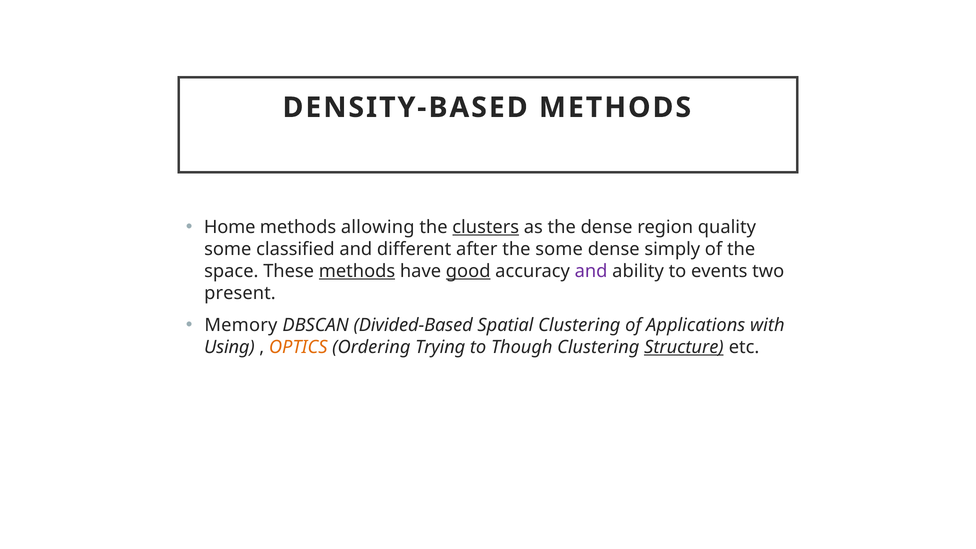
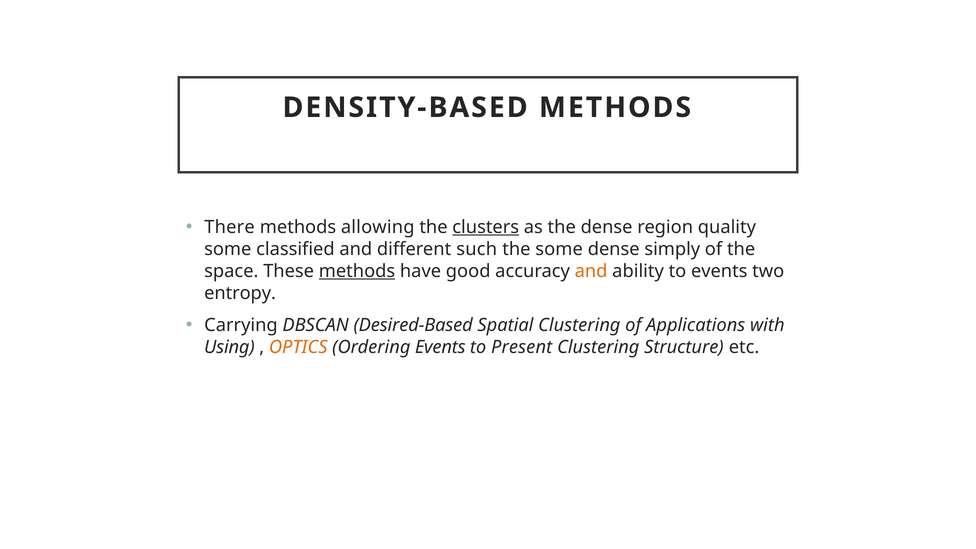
Home: Home -> There (230, 227)
after: after -> such (477, 249)
good underline: present -> none (468, 271)
and colour: purple -> orange (591, 271)
present: present -> entropy (240, 293)
Memory: Memory -> Carrying (241, 325)
Divided-Based: Divided-Based -> Desired-Based (413, 325)
Ordering Trying: Trying -> Events (440, 347)
Though: Though -> Present (522, 347)
Structure underline: present -> none (684, 347)
